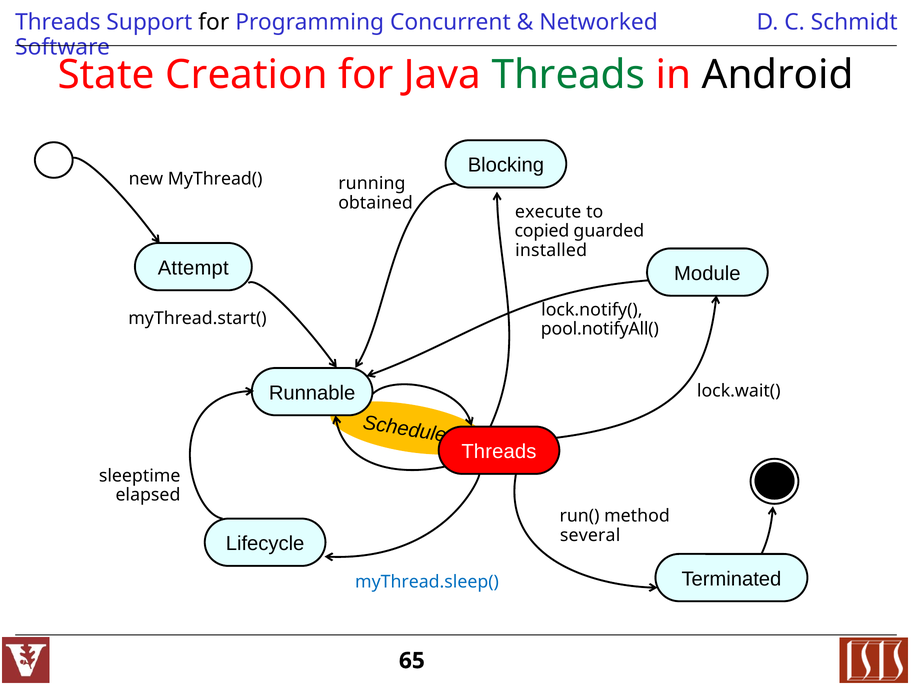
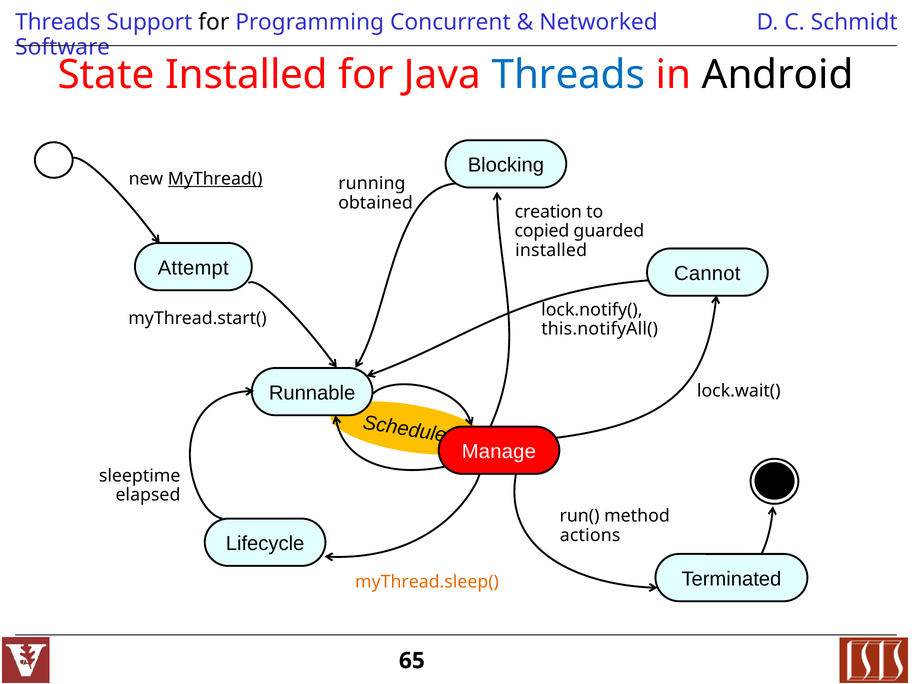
State Creation: Creation -> Installed (247, 75)
Threads colour: green -> blue (568, 75)
MyThread( underline: none -> present (215, 179)
execute: execute -> creation (548, 212)
Module: Module -> Cannot (707, 273)
pool.notifyAll(: pool.notifyAll( -> this.notifyAll( (600, 329)
Threads: Threads -> Manage (499, 452)
several: several -> actions (590, 535)
myThread.sleep( colour: blue -> orange (427, 582)
